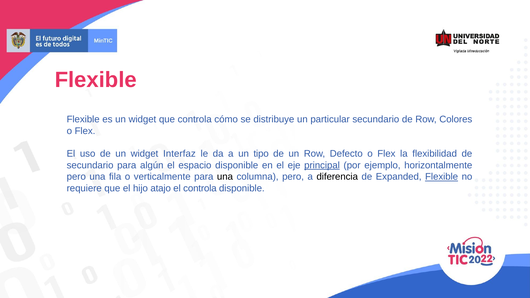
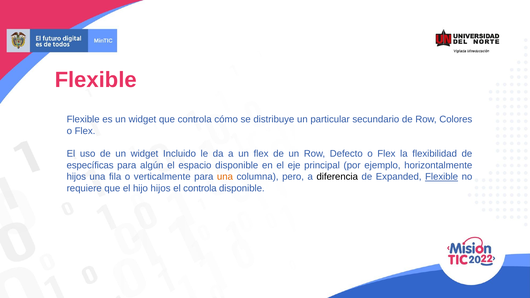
Interfaz: Interfaz -> Incluido (180, 154)
un tipo: tipo -> flex (261, 154)
secundario: secundario -> específicas (90, 165)
principal underline: present -> none (322, 165)
pero: pero -> hijos (76, 177)
una colour: black -> orange (225, 177)
hijo atajo: atajo -> hijos (161, 188)
